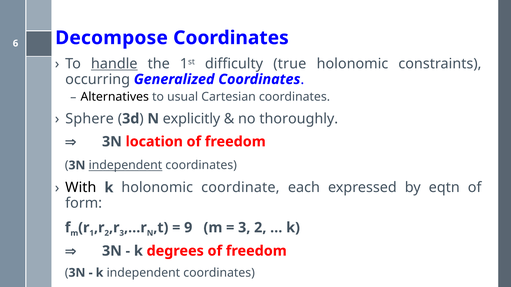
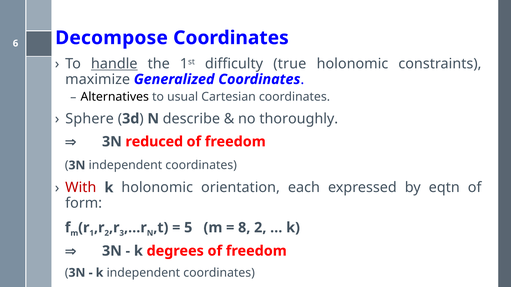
occurring: occurring -> maximize (98, 79)
explicitly: explicitly -> describe (191, 119)
location: location -> reduced (154, 142)
independent underline: present -> none (125, 166)
With colour: black -> red (81, 188)
coordinate: coordinate -> orientation (240, 188)
9: 9 -> 5 (188, 228)
3: 3 -> 8 (244, 228)
